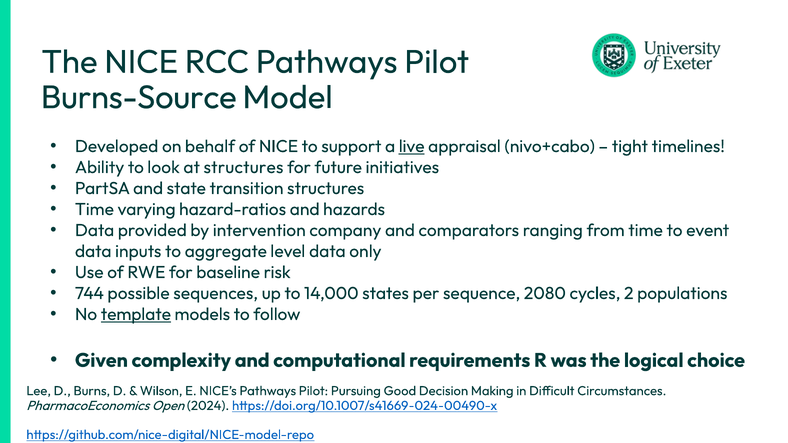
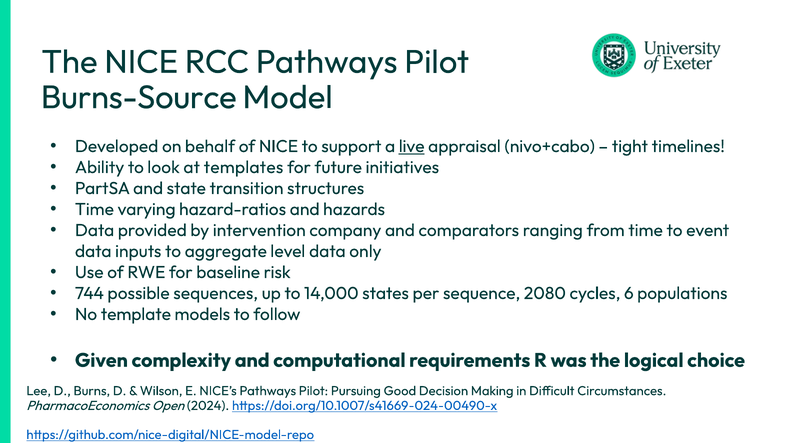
at structures: structures -> templates (243, 167)
2: 2 -> 6 (629, 293)
template underline: present -> none (136, 314)
